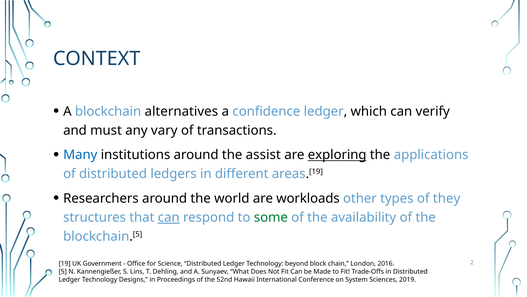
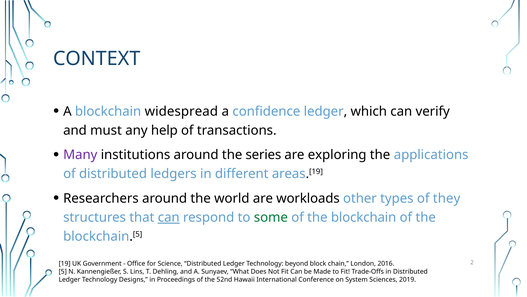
alternatives: alternatives -> widespread (181, 111)
vary: vary -> help (164, 130)
Many colour: blue -> purple (80, 155)
assist: assist -> series (263, 155)
exploring underline: present -> none (337, 155)
the availability: availability -> blockchain (364, 217)
